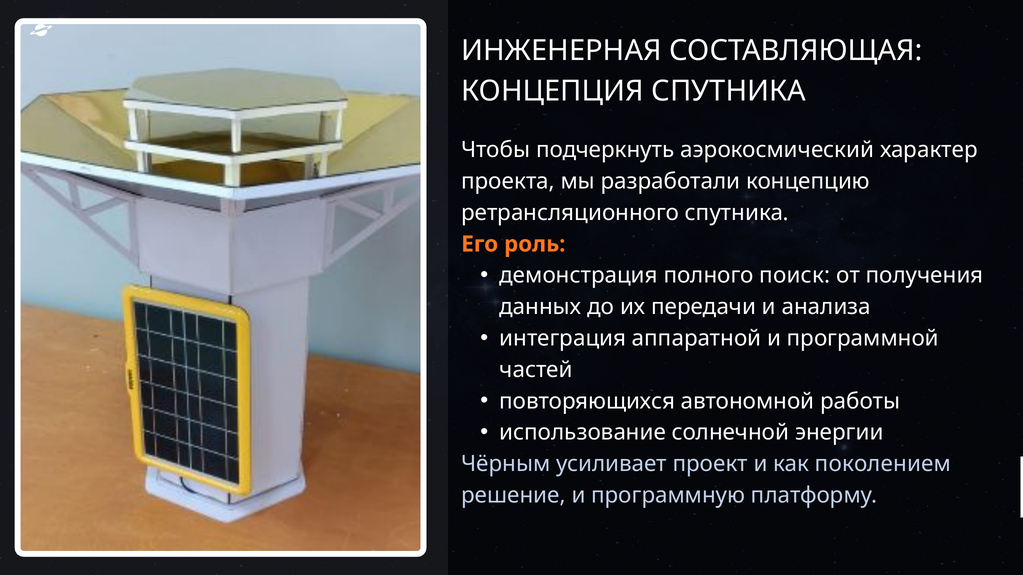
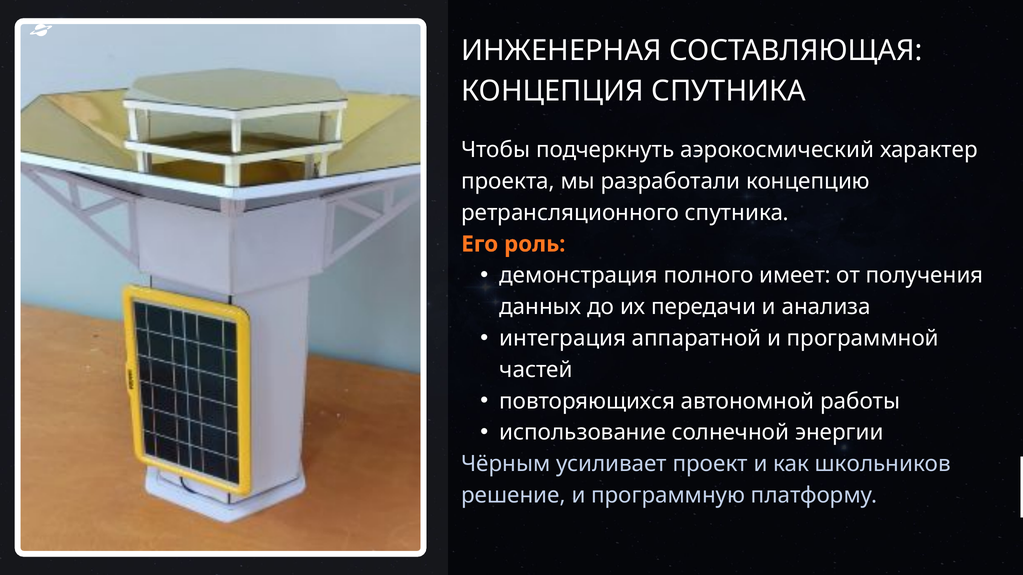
поиск: поиск -> имеет (795, 276)
поколением: поколением -> школьников (883, 464)
